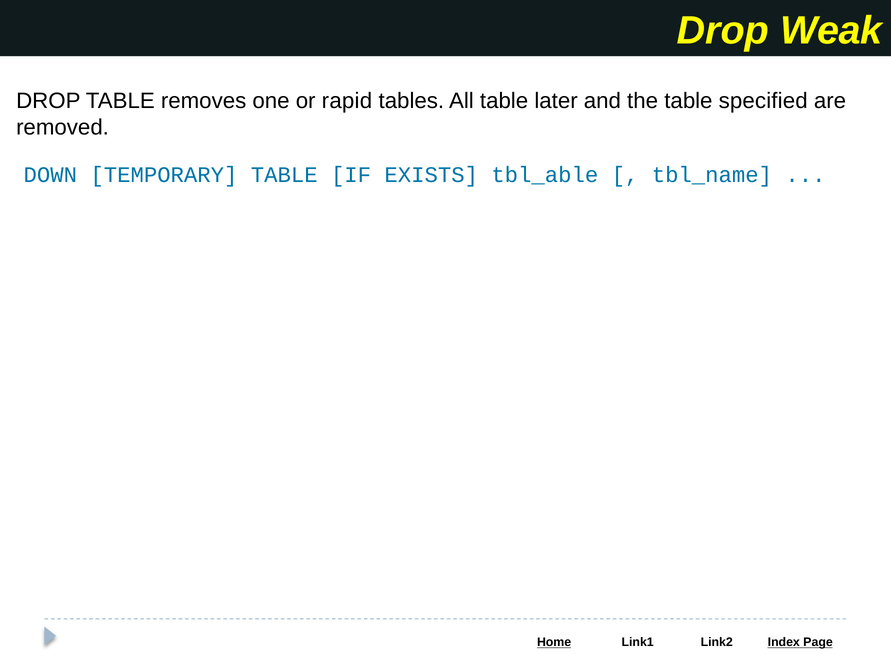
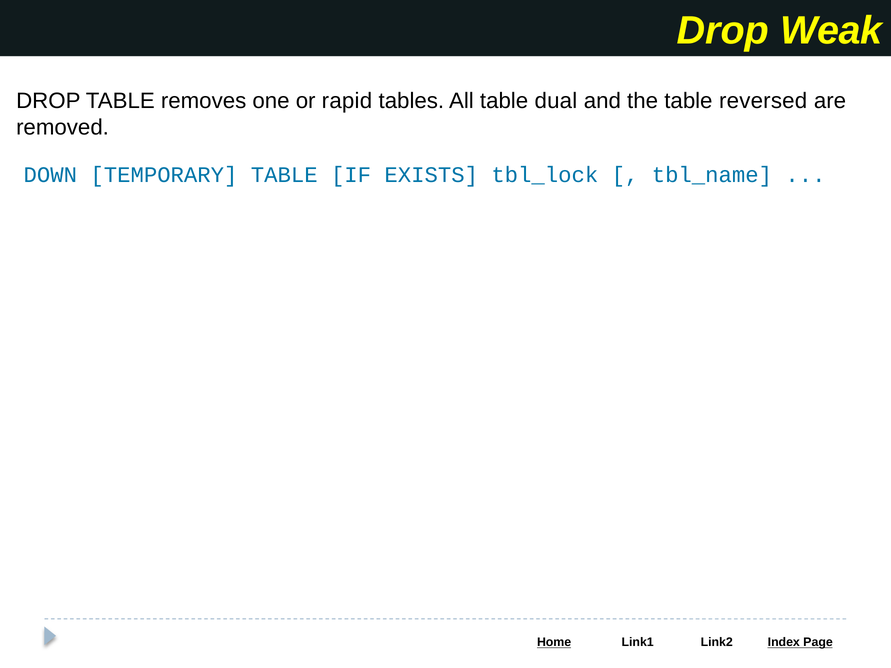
later: later -> dual (556, 101)
specified: specified -> reversed (763, 101)
tbl_able: tbl_able -> tbl_lock (545, 175)
